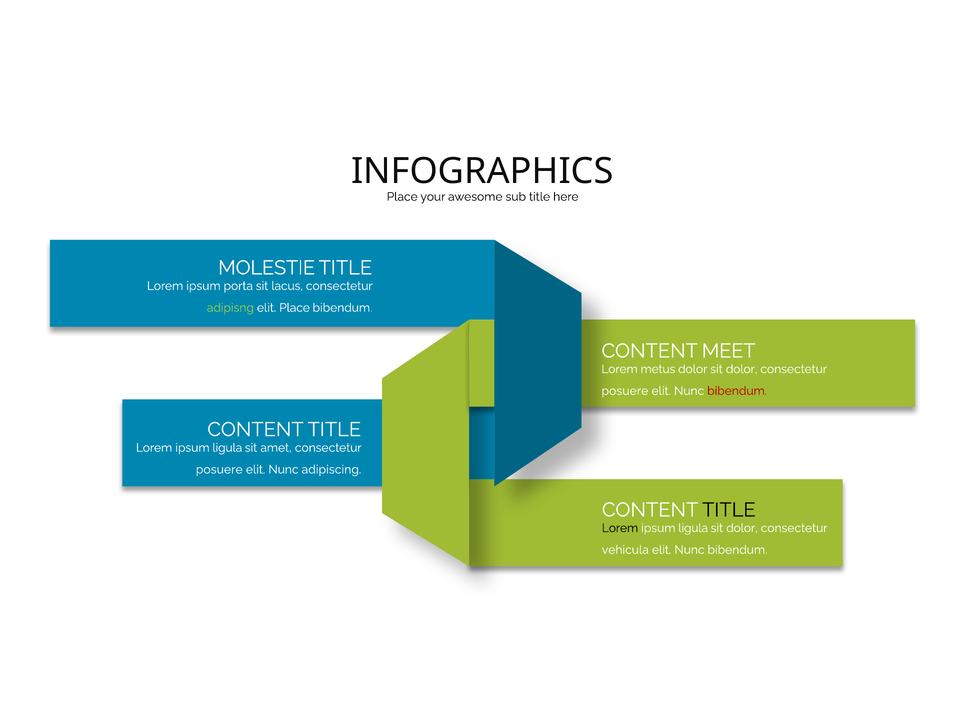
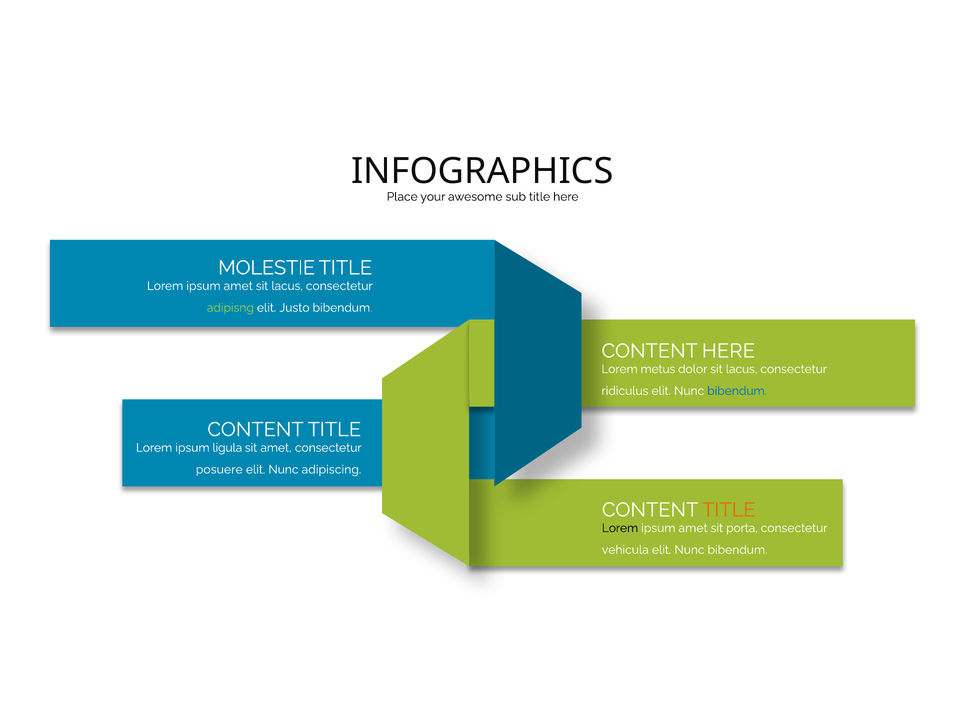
porta: porta -> amet (238, 286)
elit Place: Place -> Justo (294, 308)
CONTENT MEET: MEET -> HERE (728, 351)
dolor sit dolor: dolor -> lacus (742, 369)
posuere: posuere -> ridiculus (625, 391)
bibendum colour: red -> blue (737, 391)
TITLE colour: black -> orange (729, 510)
ligula: ligula -> amet (693, 528)
dolor: dolor -> porta (742, 528)
